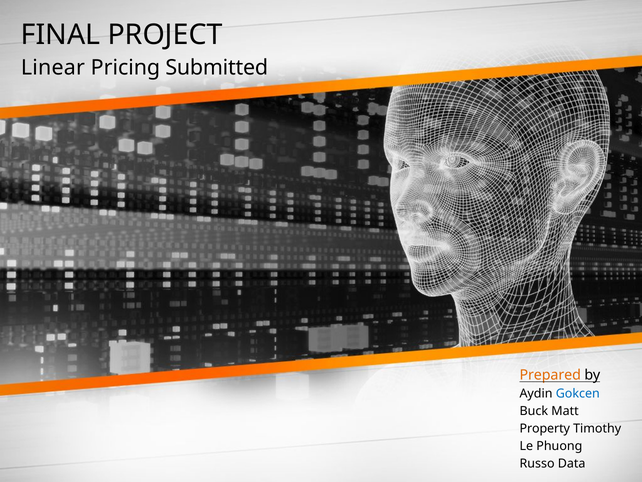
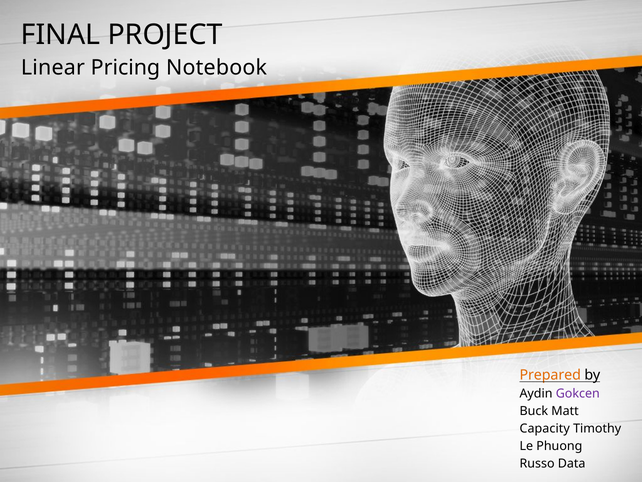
Submitted: Submitted -> Notebook (217, 68)
Gokcen colour: blue -> purple (578, 393)
Property: Property -> Capacity (545, 428)
